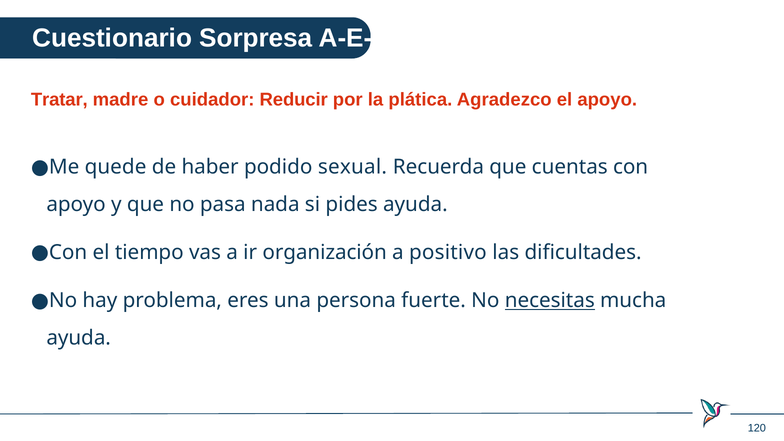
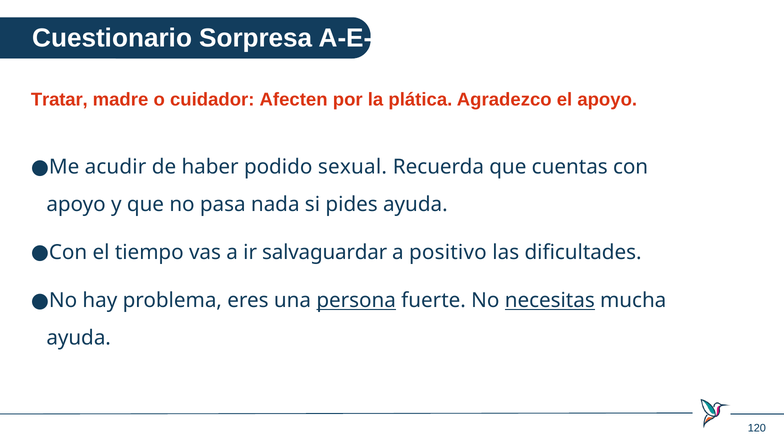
Reducir: Reducir -> Afecten (294, 100)
quede: quede -> acudir (115, 167)
organización: organización -> salvaguardar (325, 252)
persona underline: none -> present (356, 301)
